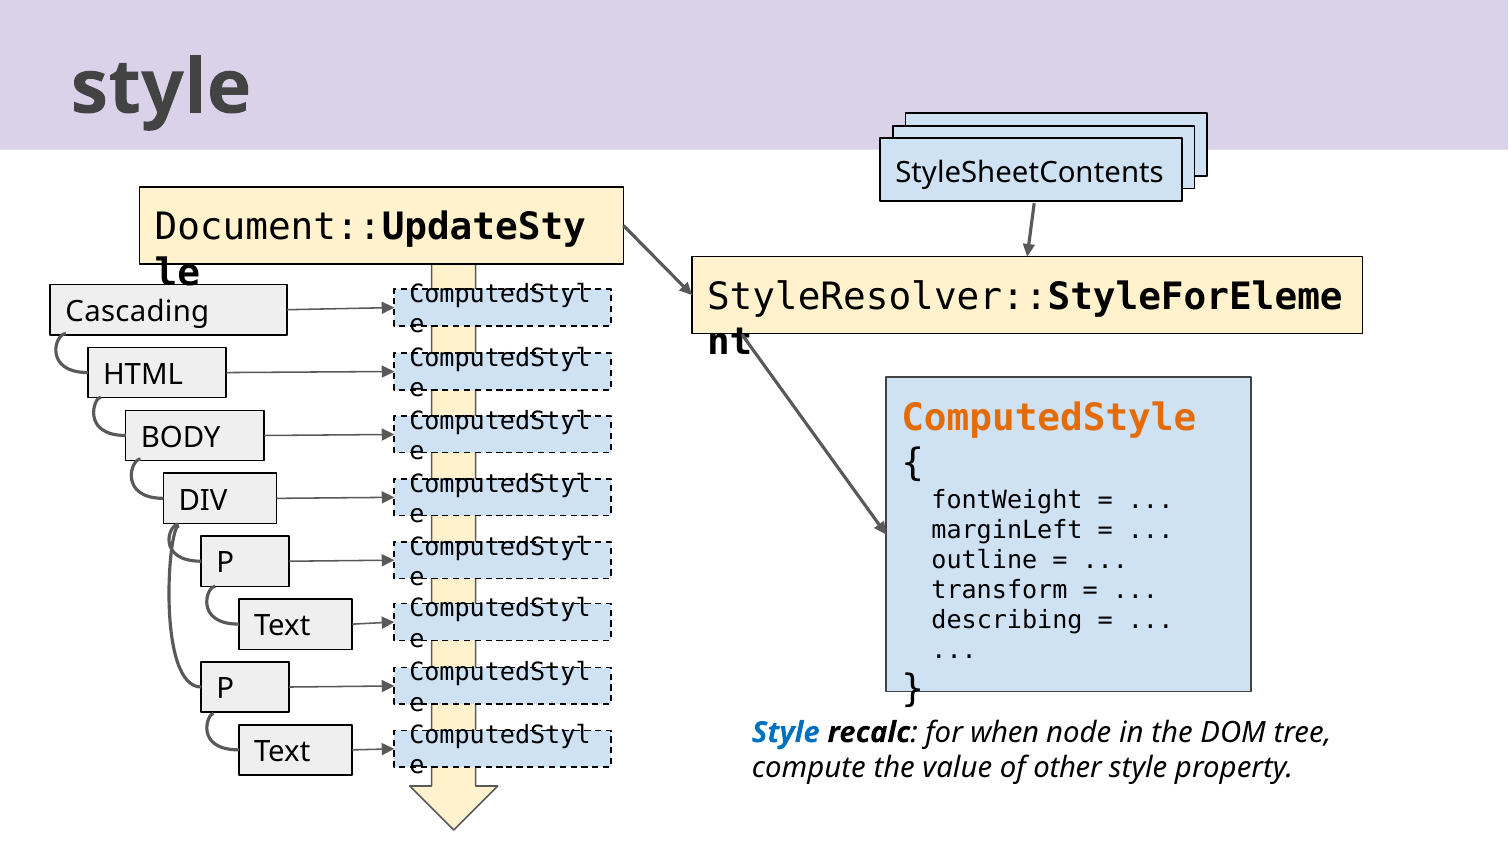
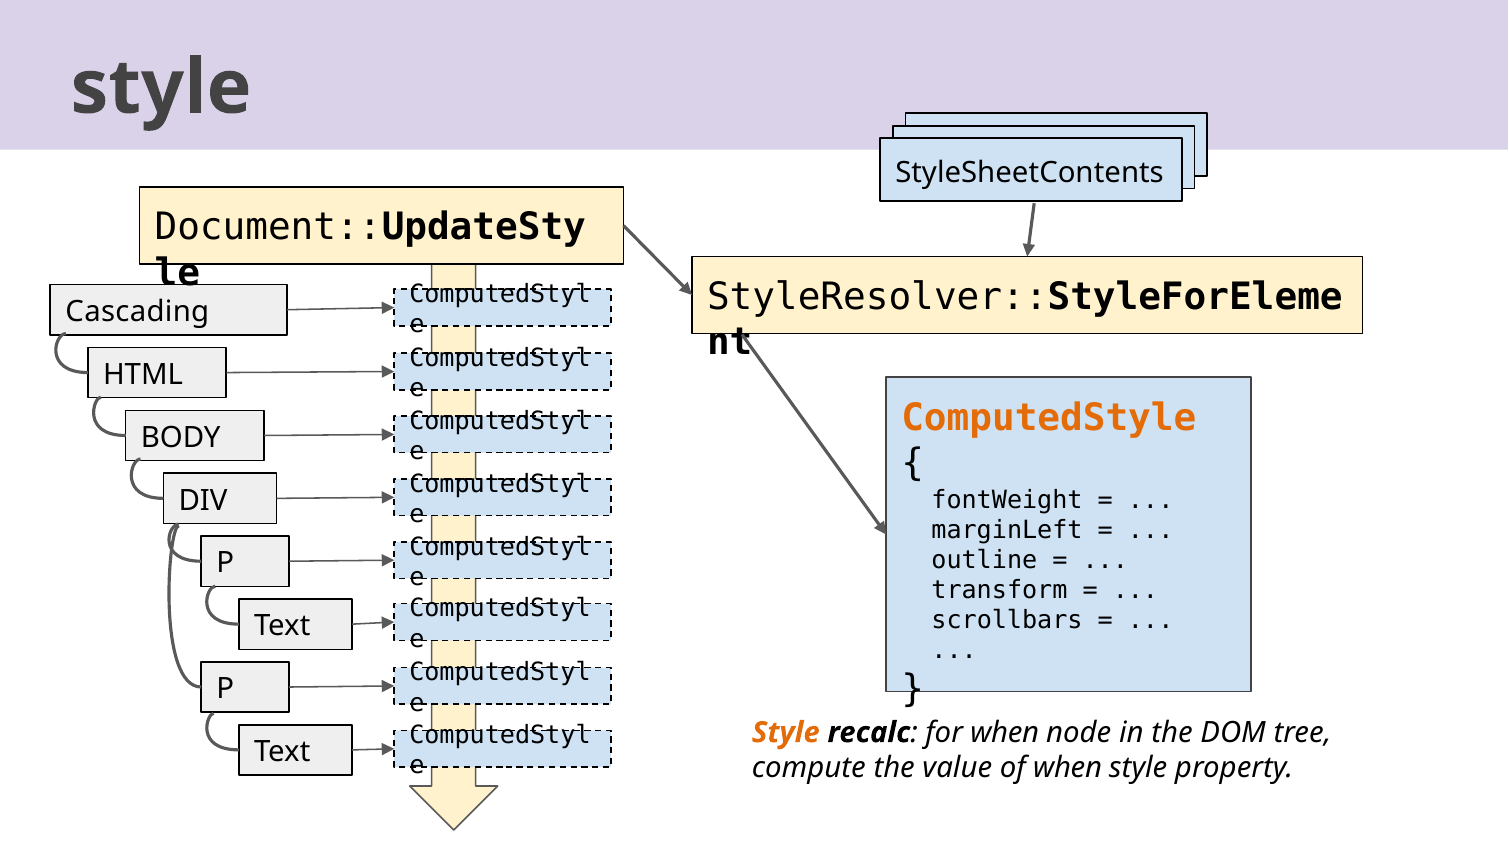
describing: describing -> scrollbars (1007, 620)
Style colour: blue -> orange (786, 732)
of other: other -> when (1068, 768)
